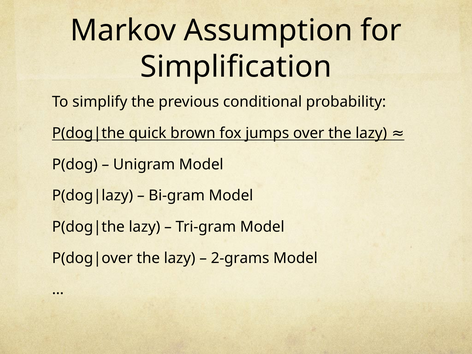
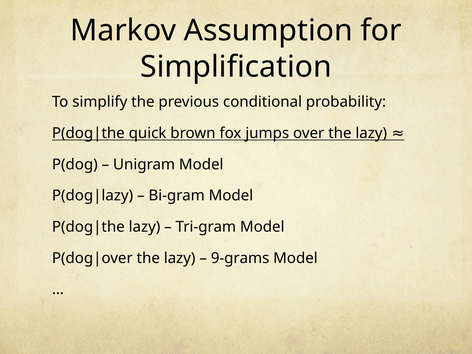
2-grams: 2-grams -> 9-grams (240, 258)
